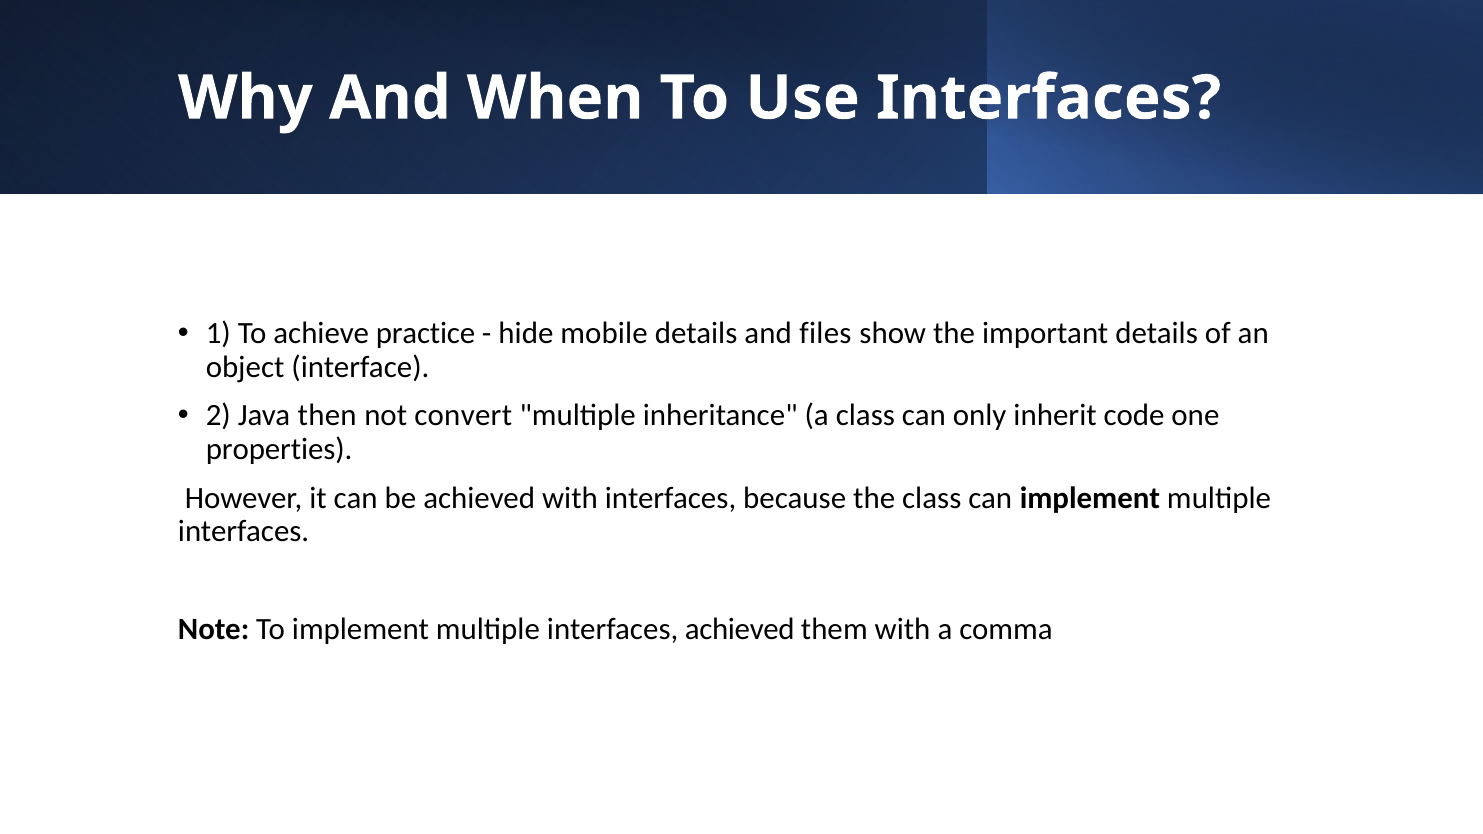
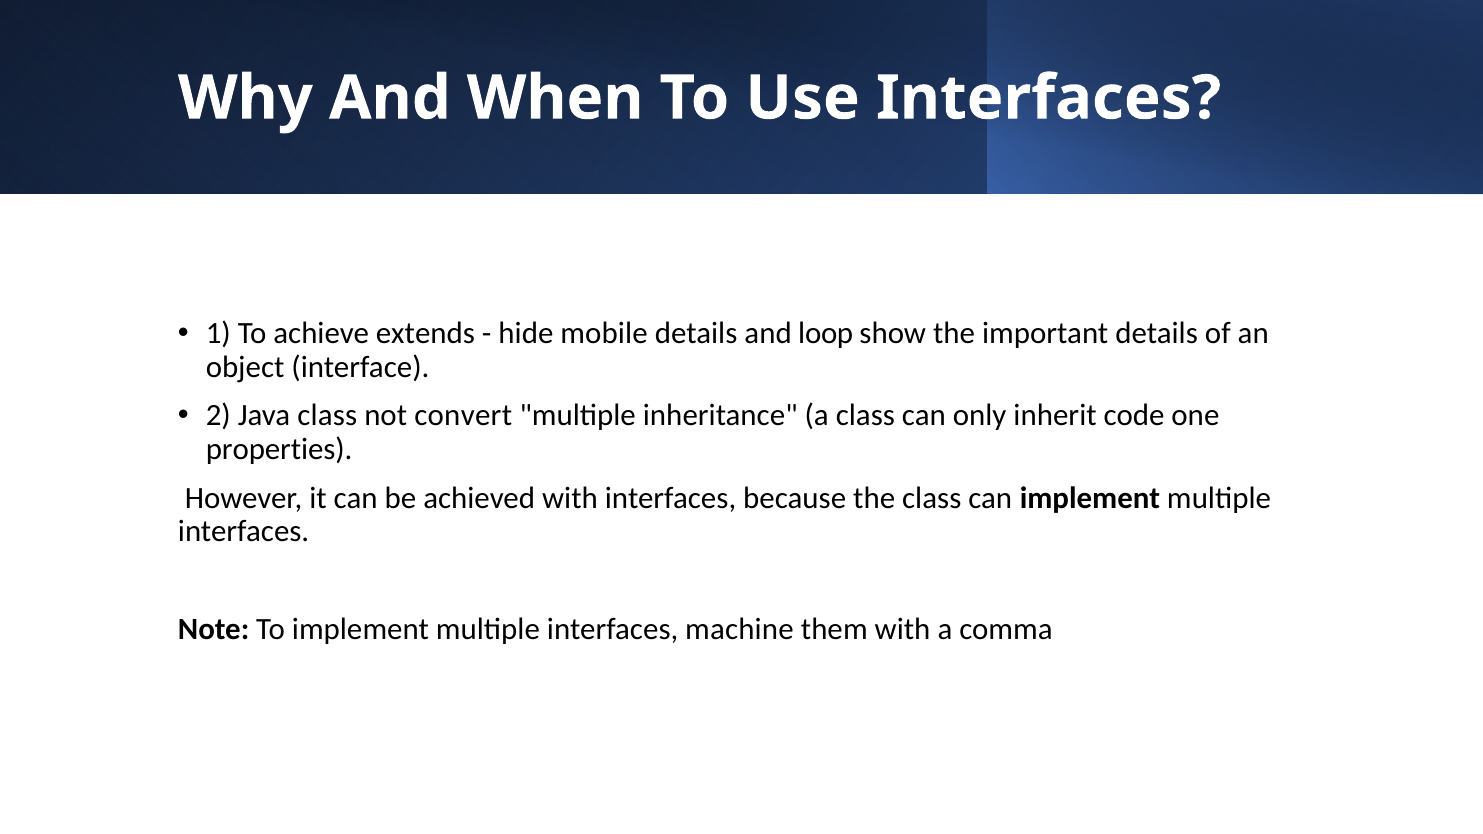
practice: practice -> extends (425, 333)
files: files -> loop (826, 333)
Java then: then -> class (327, 416)
interfaces achieved: achieved -> machine (739, 629)
